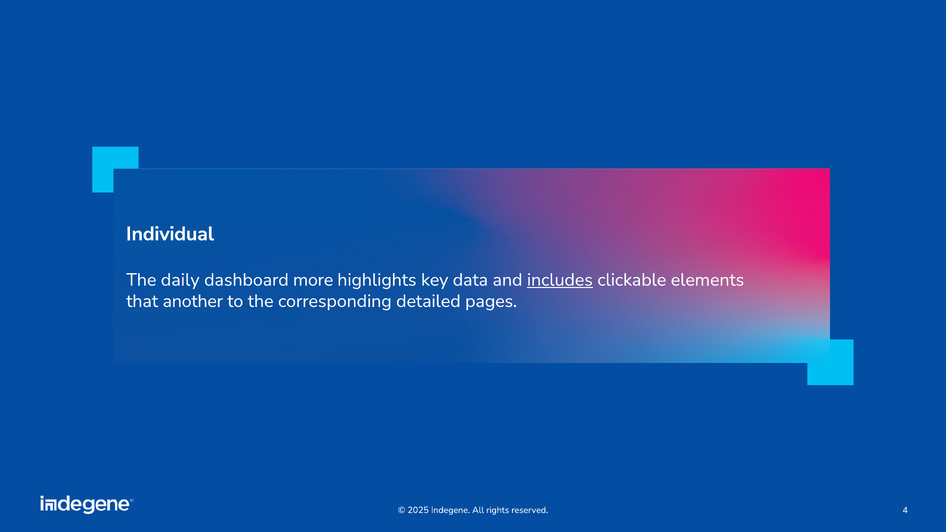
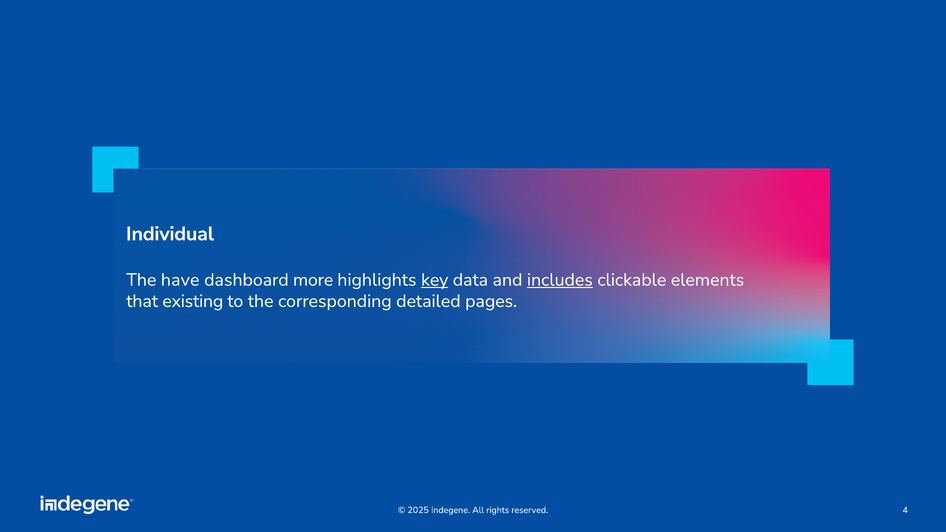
daily: daily -> have (180, 280)
key underline: none -> present (435, 280)
another: another -> existing (193, 301)
